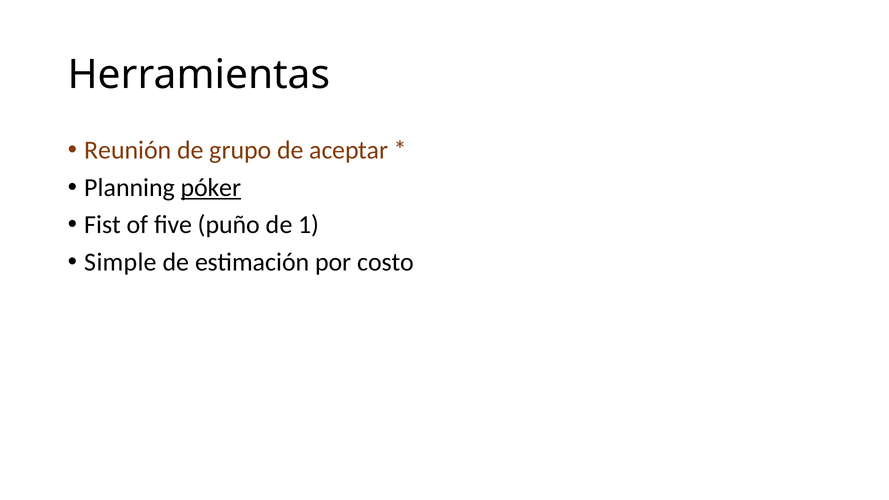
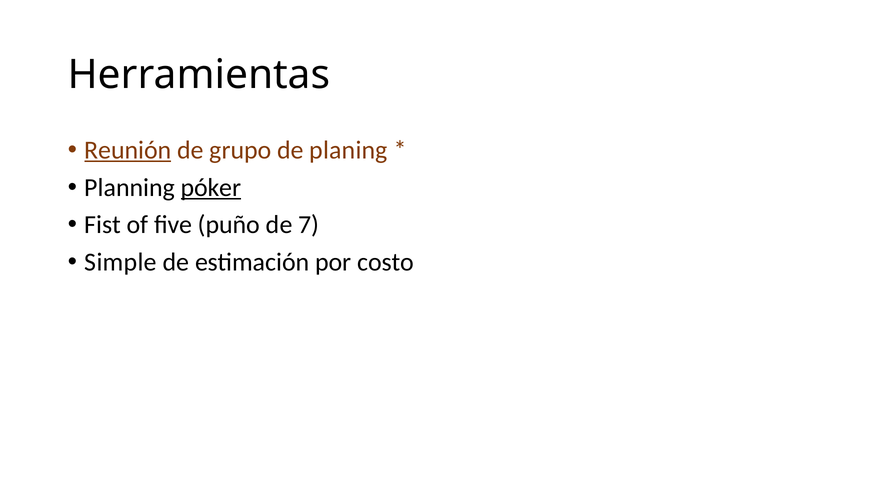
Reunión underline: none -> present (128, 150)
aceptar: aceptar -> planing (349, 150)
1: 1 -> 7 (309, 225)
